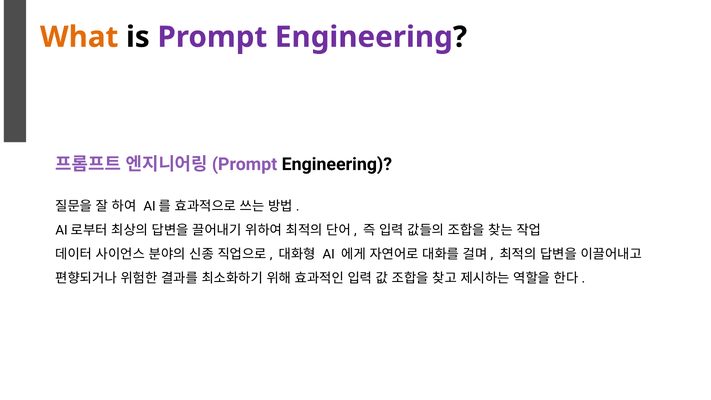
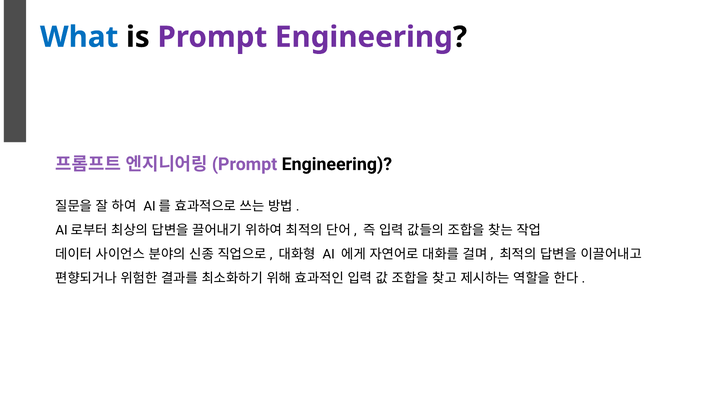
What colour: orange -> blue (79, 37)
